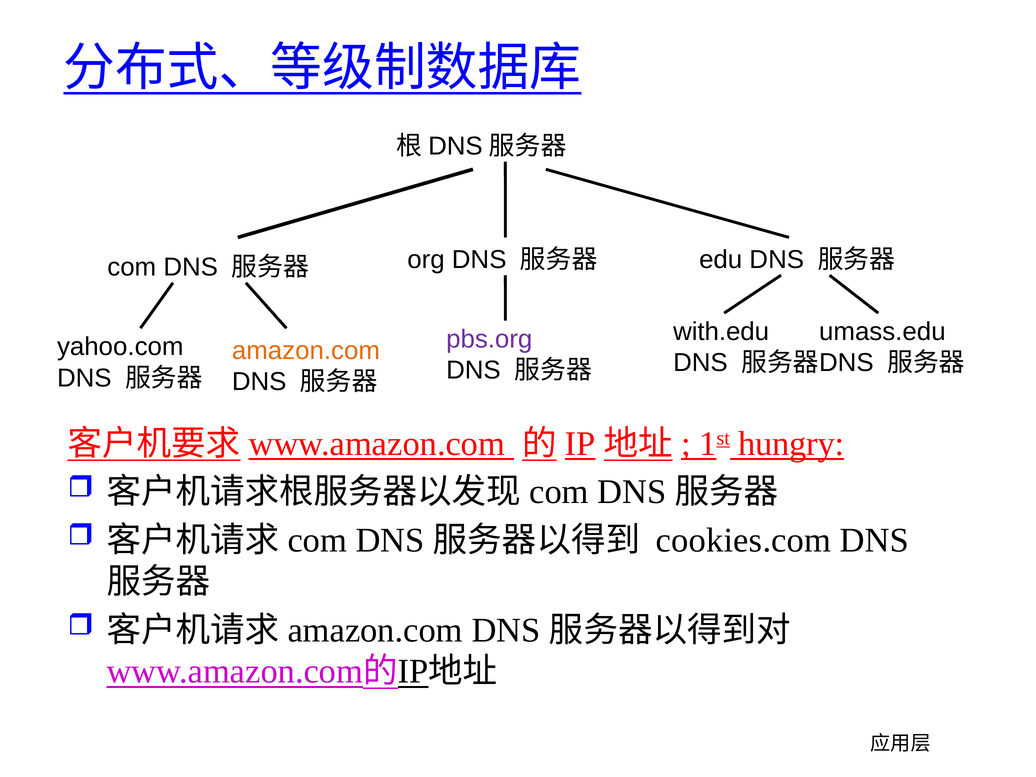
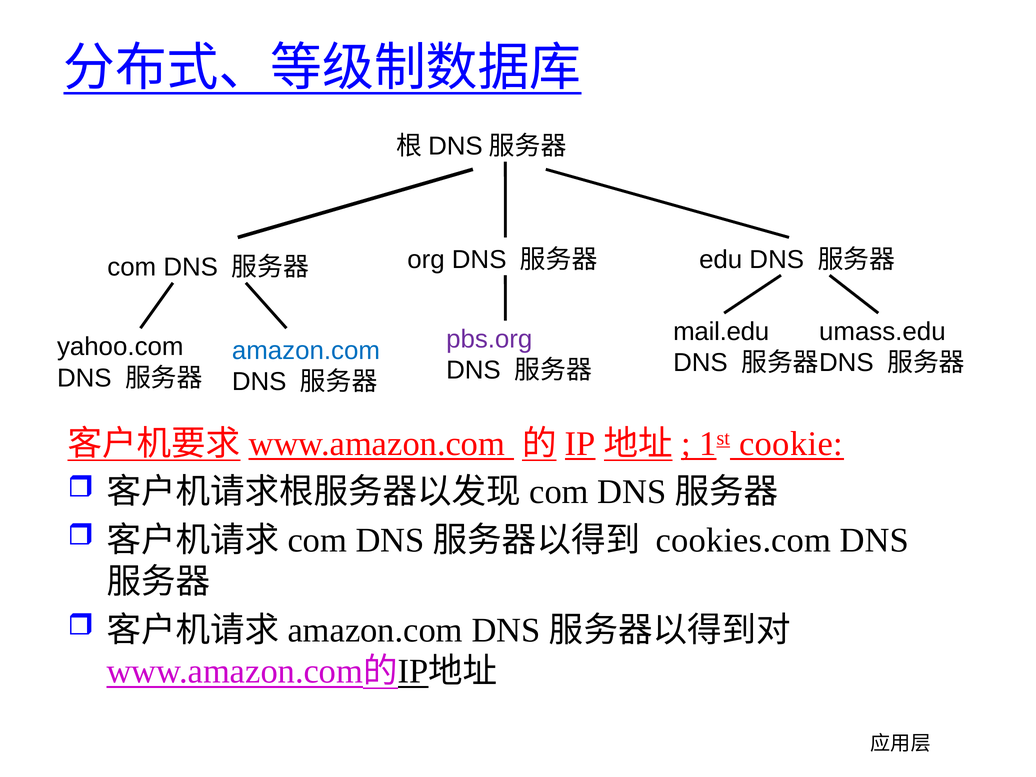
with.edu: with.edu -> mail.edu (721, 332)
amazon.com colour: orange -> blue (306, 351)
hungry: hungry -> cookie (791, 444)
